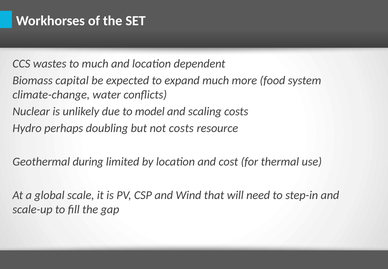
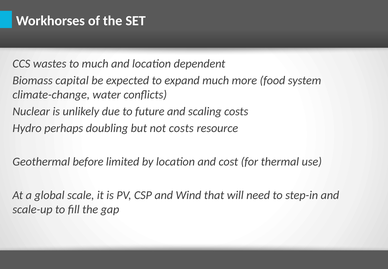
model: model -> future (150, 111)
during: during -> before (88, 161)
